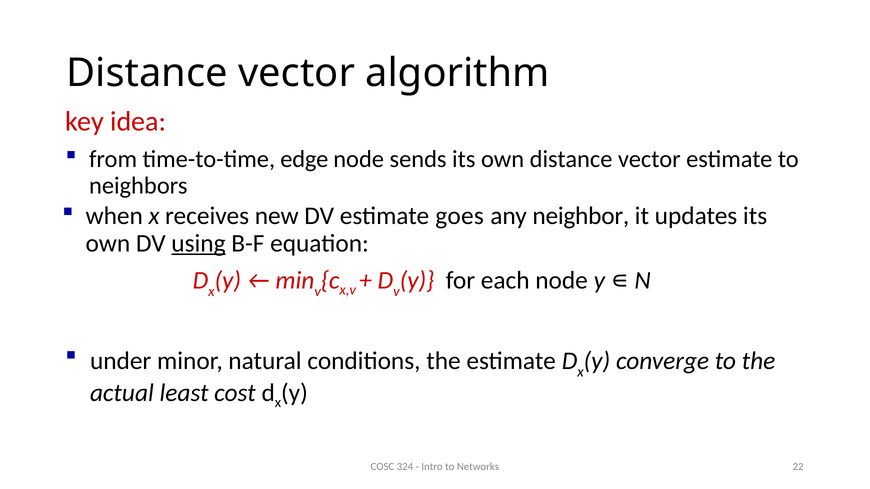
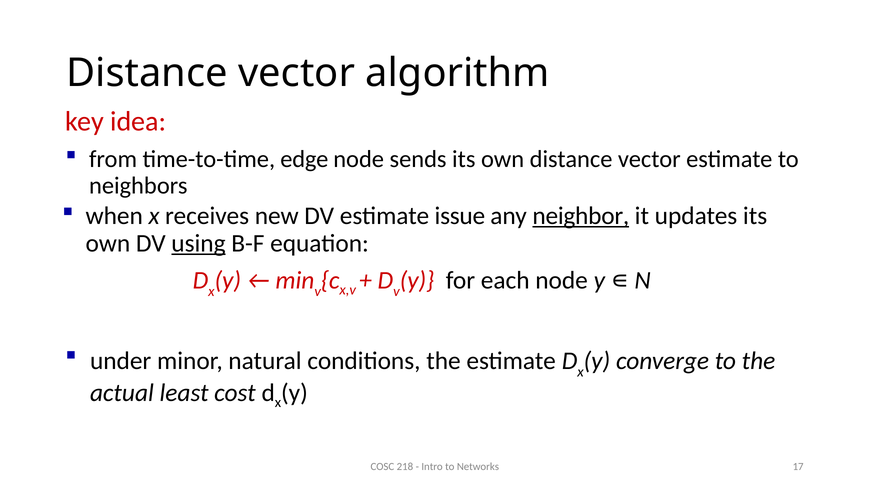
goes: goes -> issue (460, 216)
neighbor underline: none -> present (581, 216)
324: 324 -> 218 (405, 467)
22: 22 -> 17 (798, 467)
